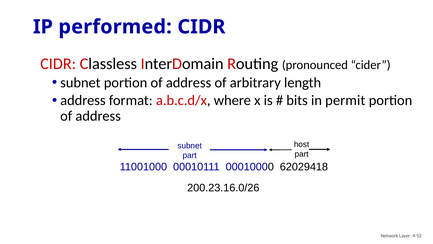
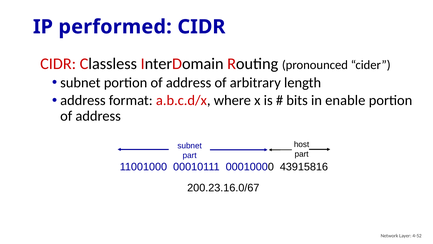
permit: permit -> enable (345, 100)
62029418: 62029418 -> 43915816 (304, 167)
200.23.16.0/26: 200.23.16.0/26 -> 200.23.16.0/67 (223, 187)
